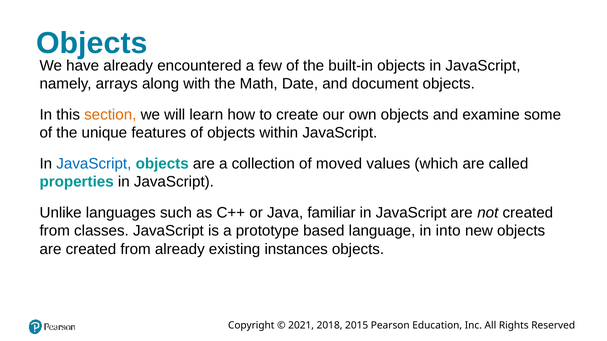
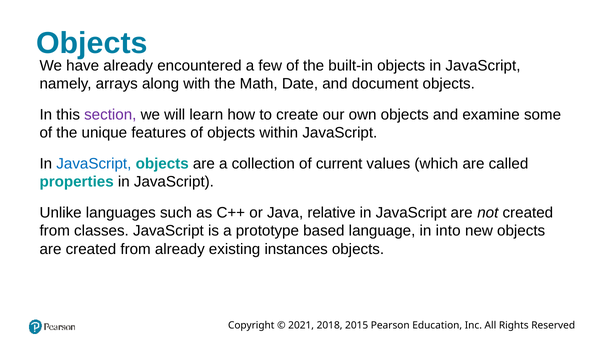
section colour: orange -> purple (110, 115)
moved: moved -> current (339, 164)
familiar: familiar -> relative (332, 213)
